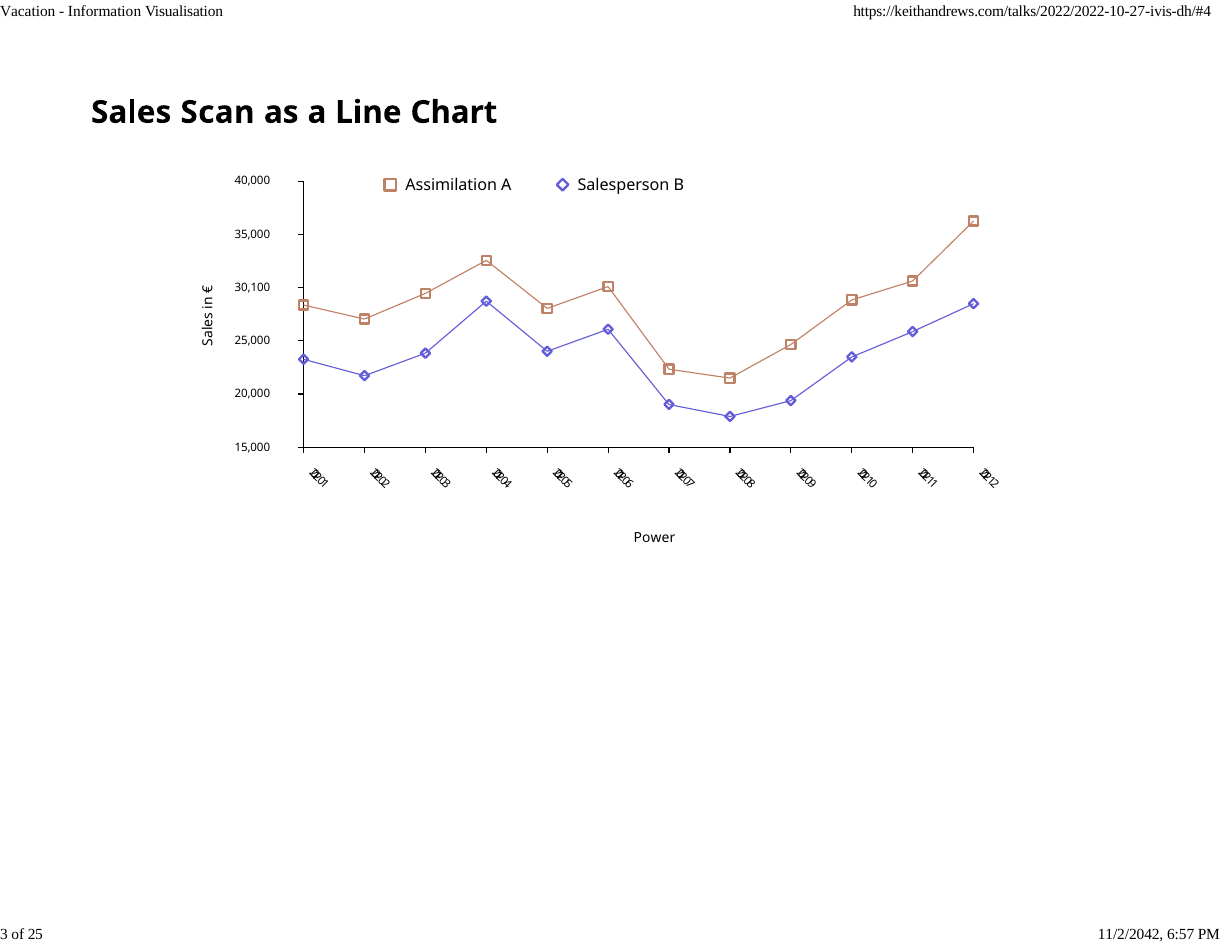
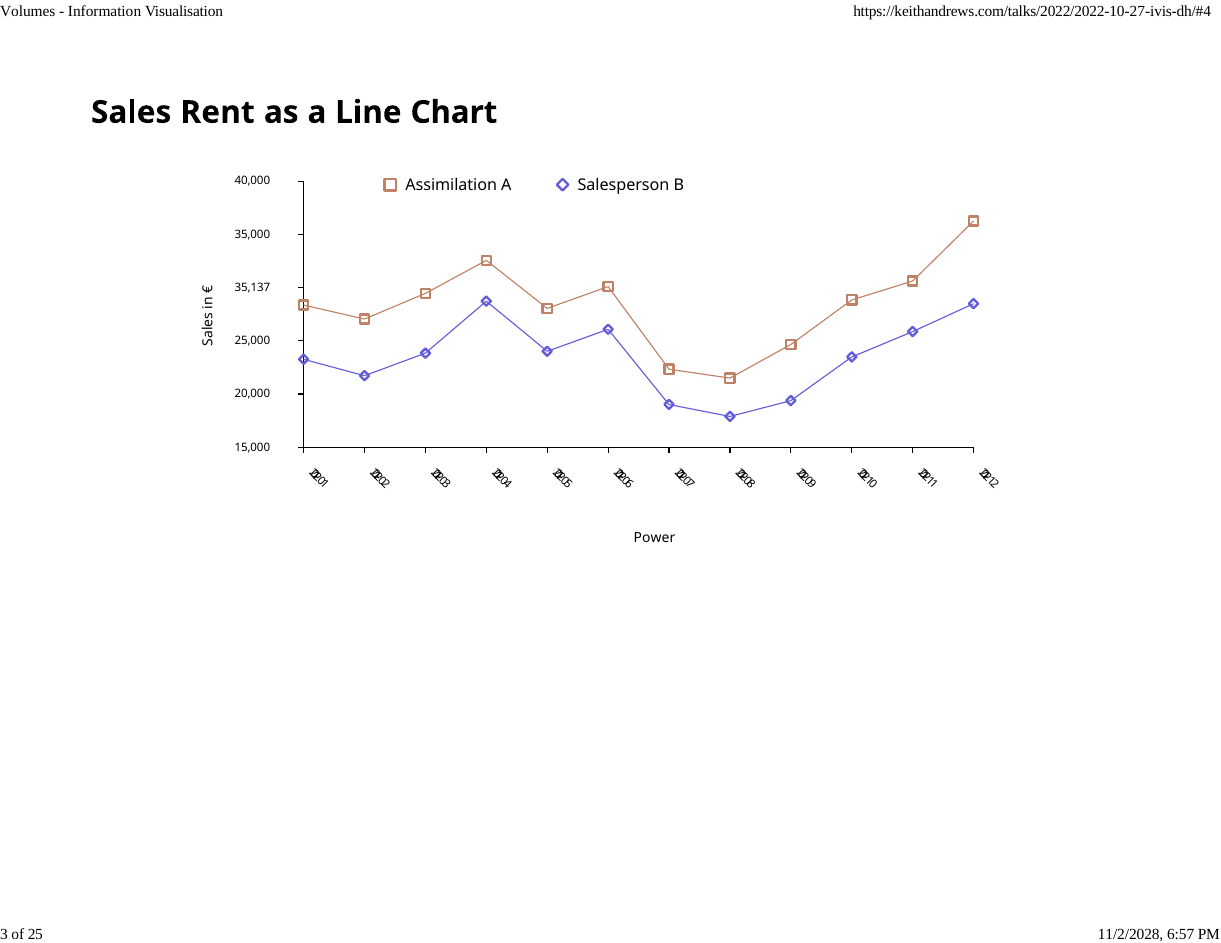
Vacation: Vacation -> Volumes (28, 12)
Scan: Scan -> Rent (218, 112)
30,100: 30,100 -> 35,137 (252, 288)
11/2/2042: 11/2/2042 -> 11/2/2028 (1131, 935)
